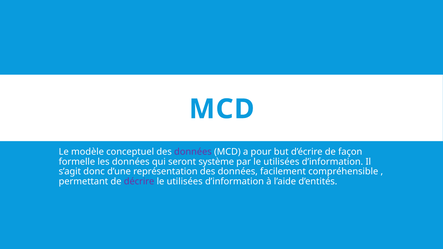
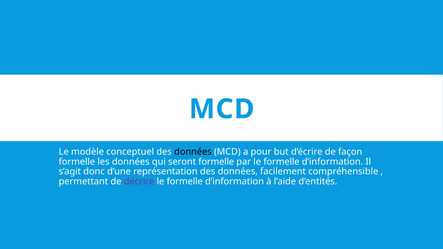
données colour: purple -> black (193, 152)
seront système: système -> formelle (216, 162)
par le utilisées: utilisées -> formelle (281, 162)
utilisées: utilisées -> formelle (185, 182)
